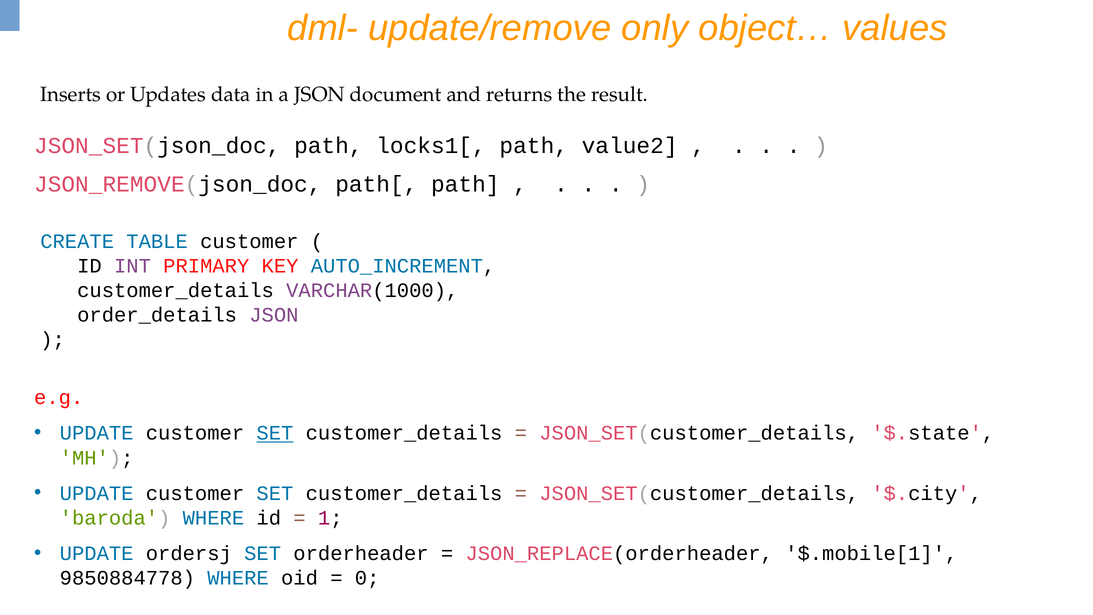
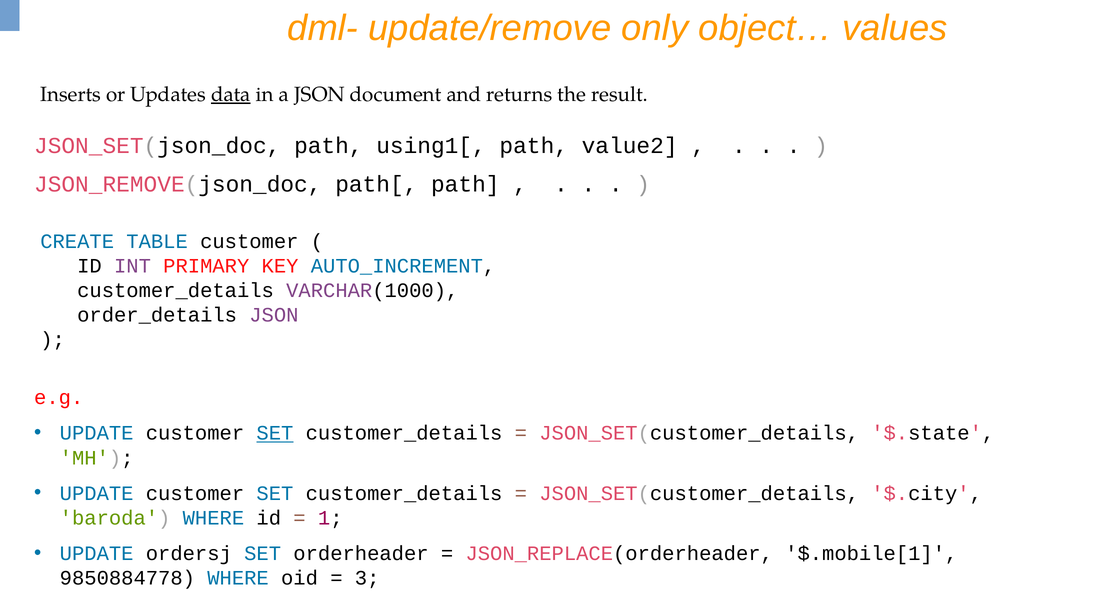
data underline: none -> present (231, 94)
locks1[: locks1[ -> using1[ (431, 146)
0: 0 -> 3 (367, 578)
